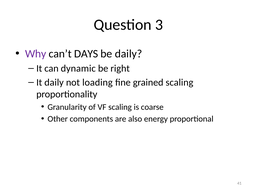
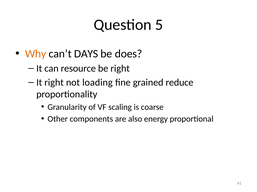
3: 3 -> 5 (159, 25)
Why colour: purple -> orange (36, 54)
be daily: daily -> does (129, 54)
dynamic: dynamic -> resource (78, 69)
It daily: daily -> right (54, 83)
grained scaling: scaling -> reduce (180, 83)
